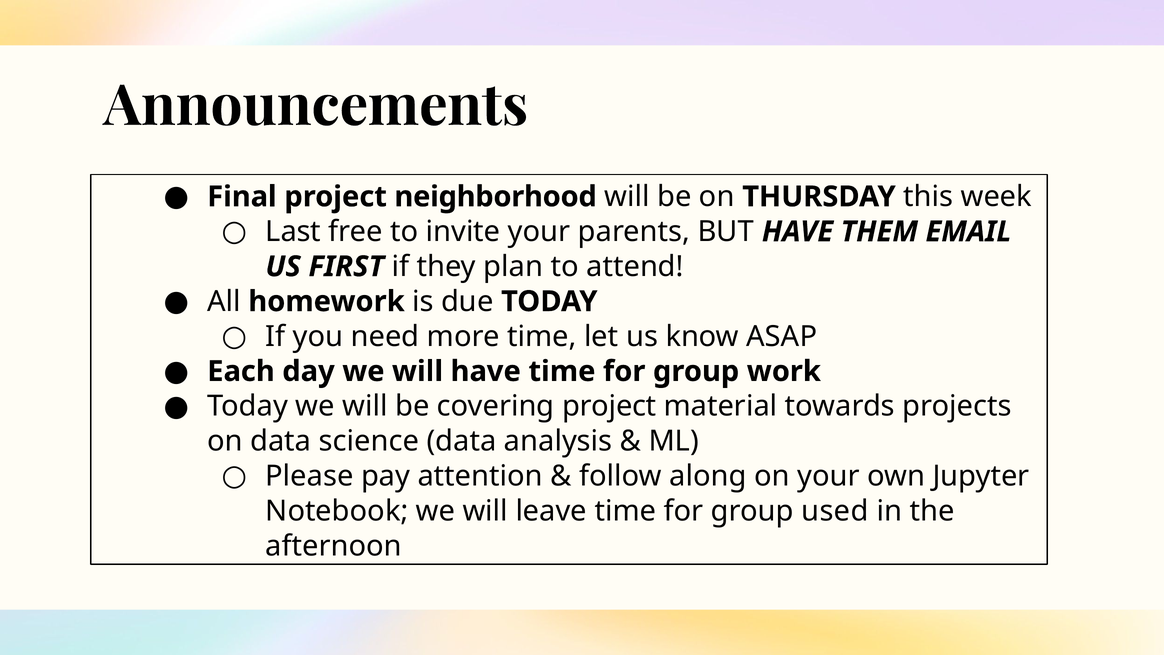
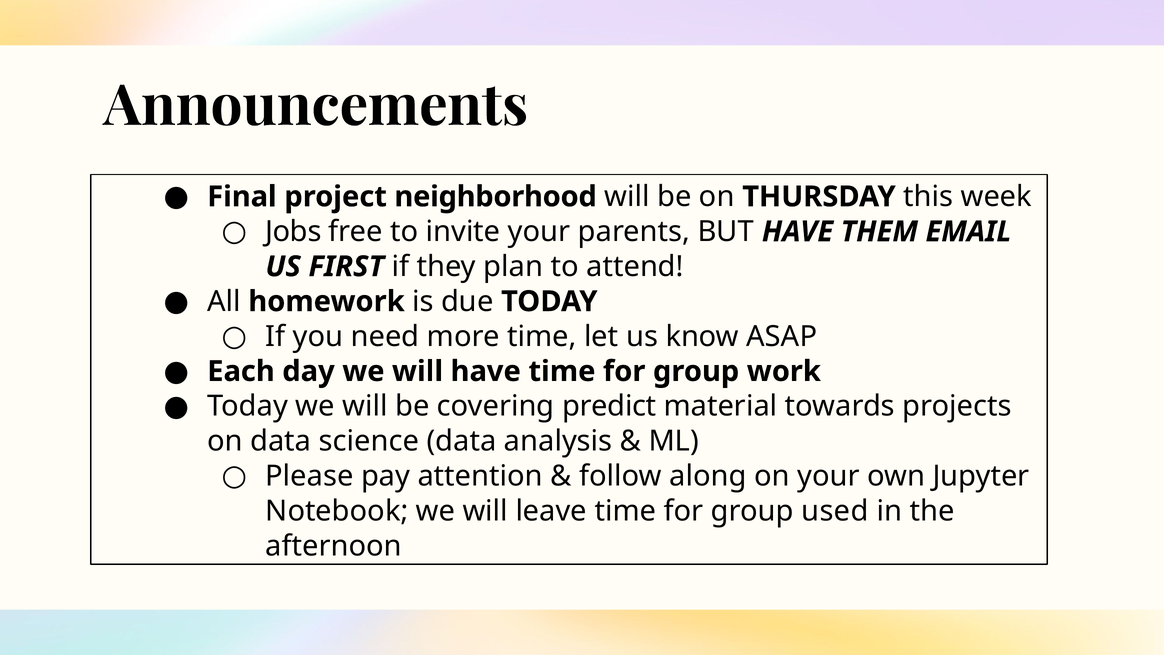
Last: Last -> Jobs (293, 232)
covering project: project -> predict (609, 406)
